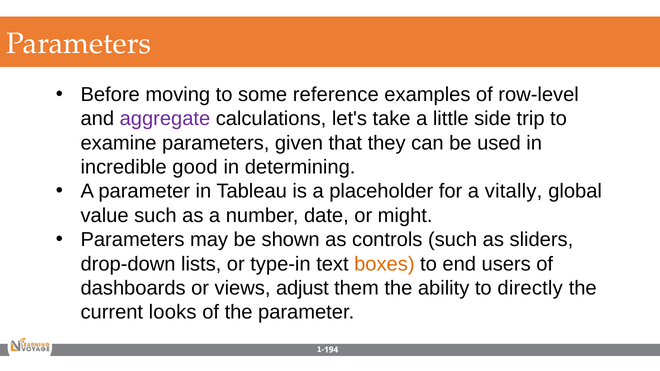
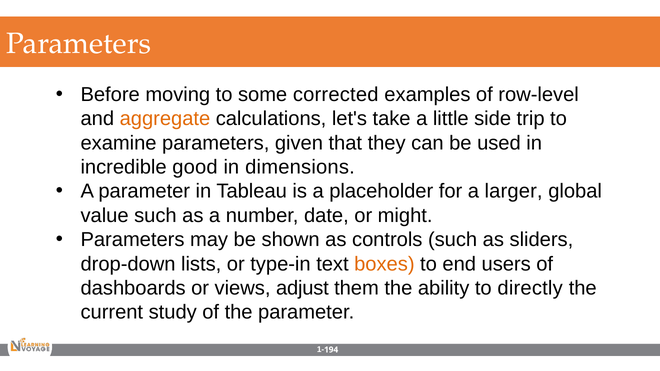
reference: reference -> corrected (336, 95)
aggregate colour: purple -> orange (165, 119)
determining: determining -> dimensions (300, 167)
vitally: vitally -> larger (514, 191)
looks: looks -> study (173, 312)
